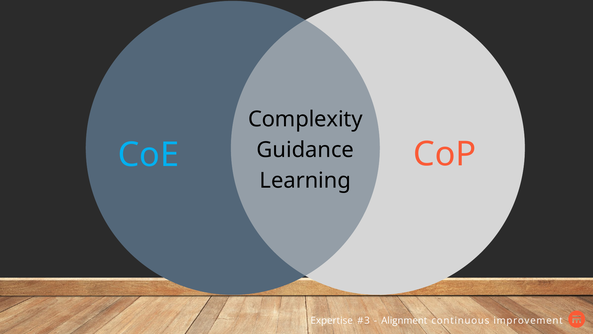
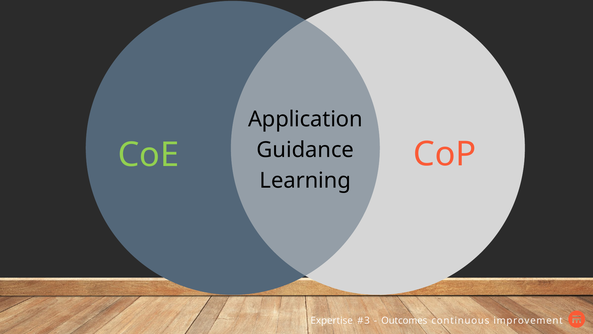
Complexity: Complexity -> Application (305, 119)
CoE colour: light blue -> light green (148, 155)
Alignment: Alignment -> Outcomes (404, 320)
